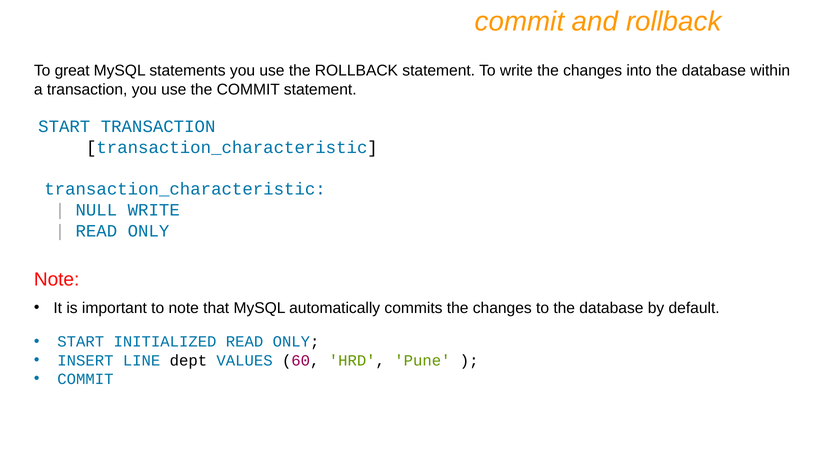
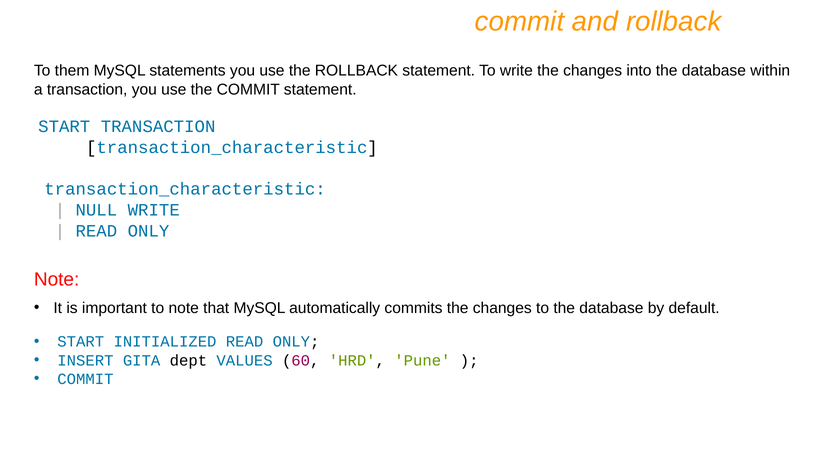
great: great -> them (72, 71)
LINE: LINE -> GITA (142, 360)
